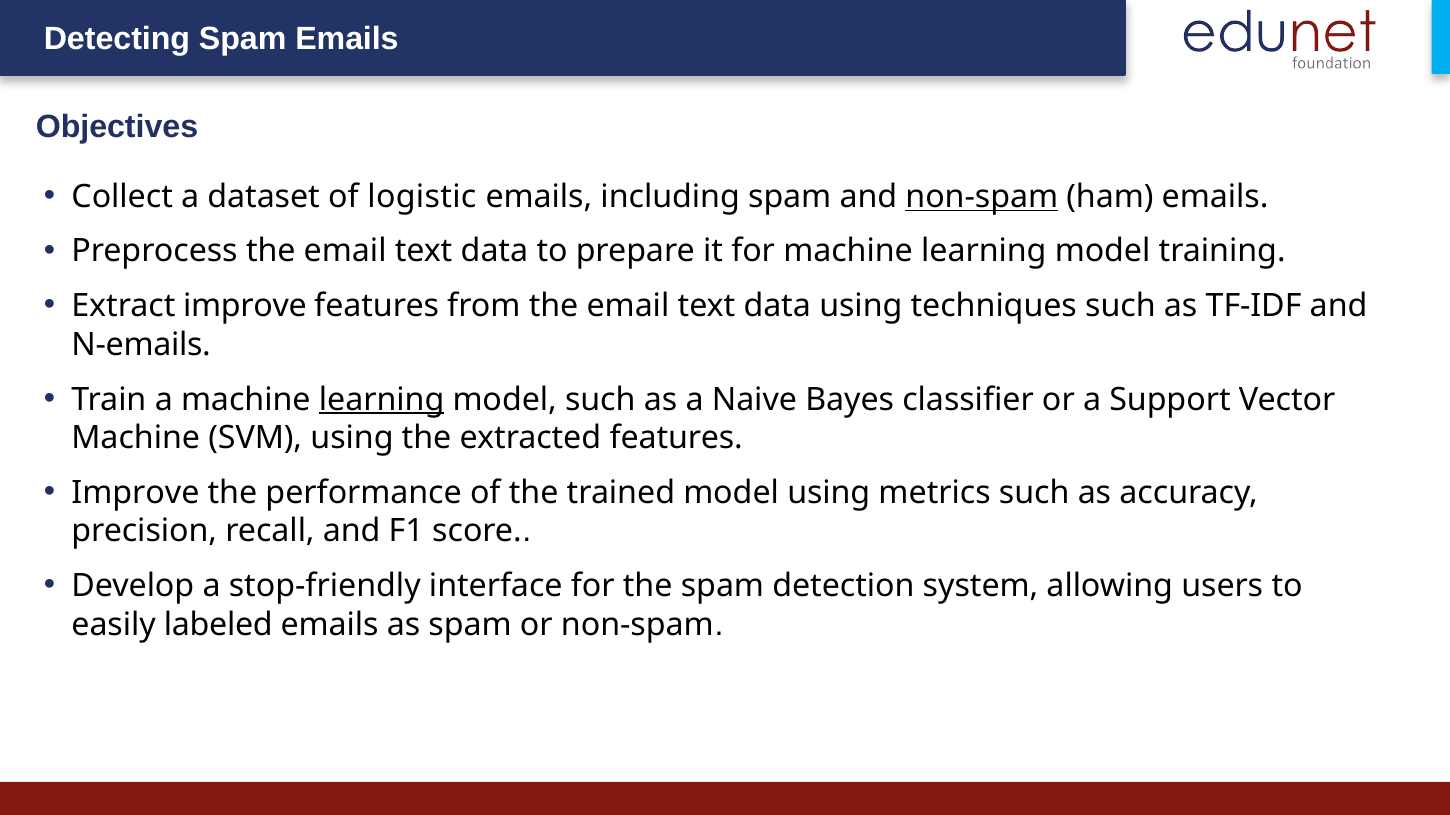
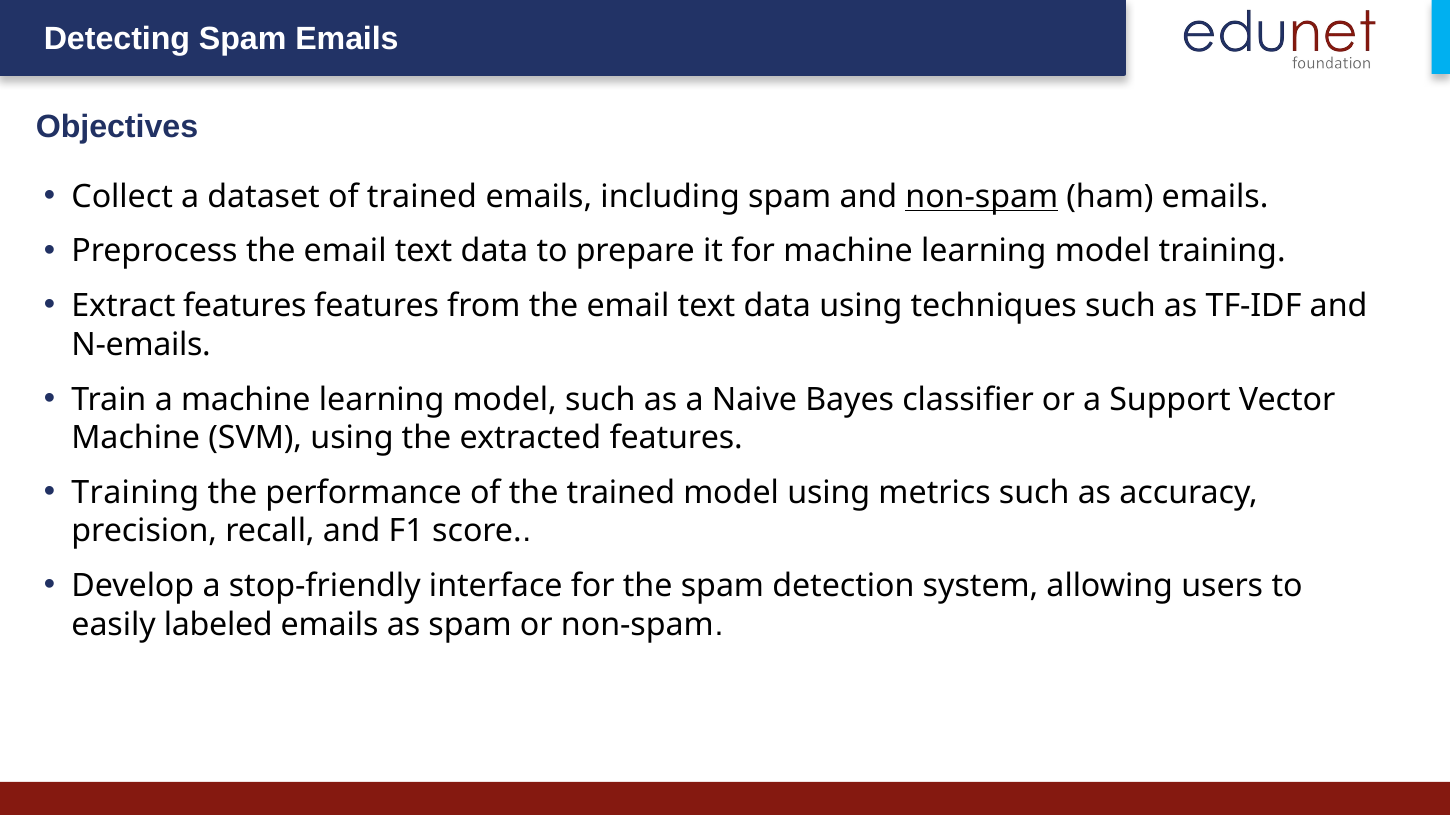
of logistic: logistic -> trained (422, 197)
Extract improve: improve -> features (245, 306)
learning underline: present -> none (382, 400)
Improve: Improve -> Training (135, 493)
